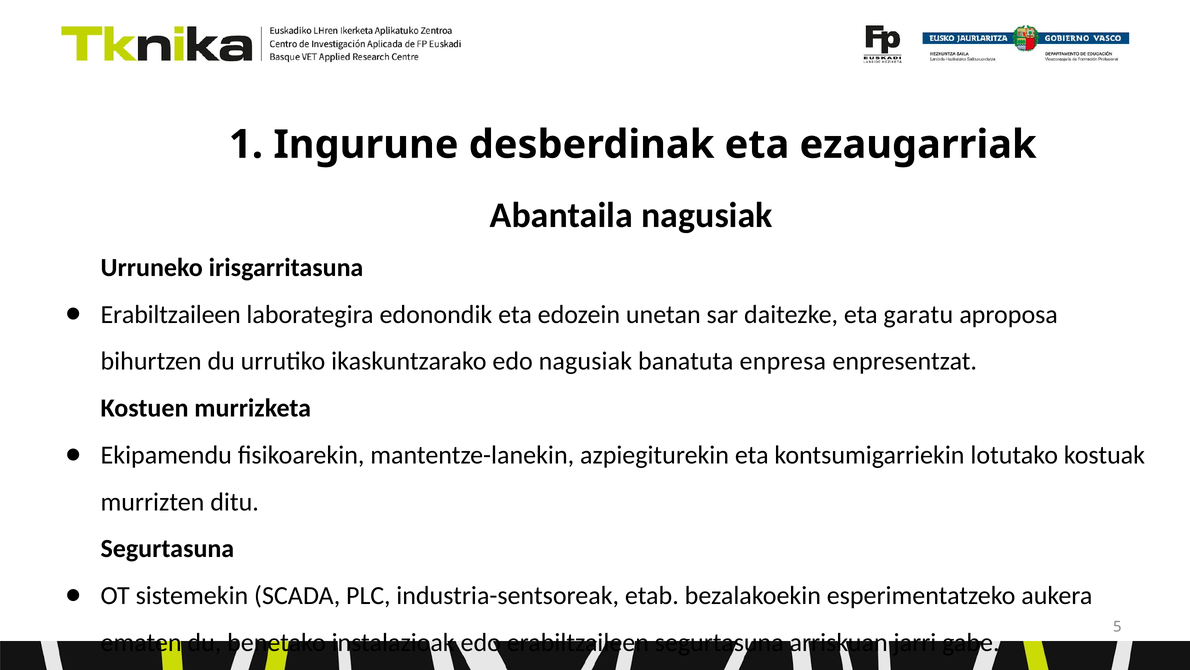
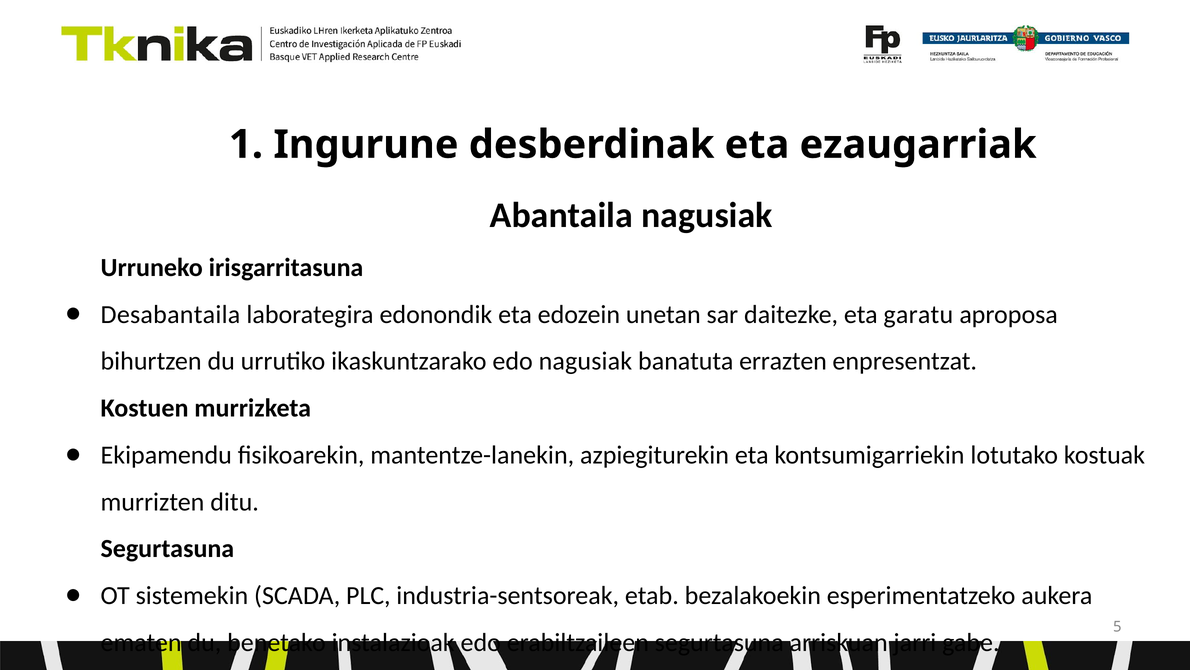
Erabiltzaileen: Erabiltzaileen -> Desabantaila (170, 314)
enpresa: enpresa -> errazten (783, 361)
